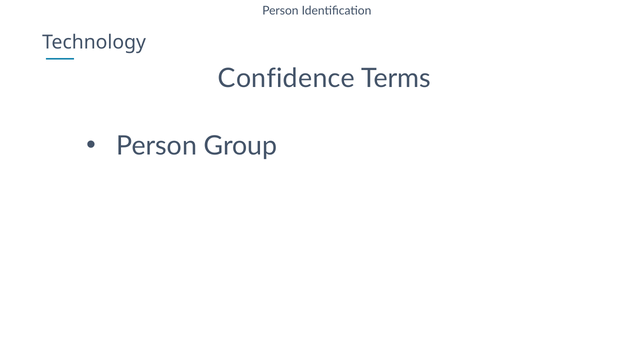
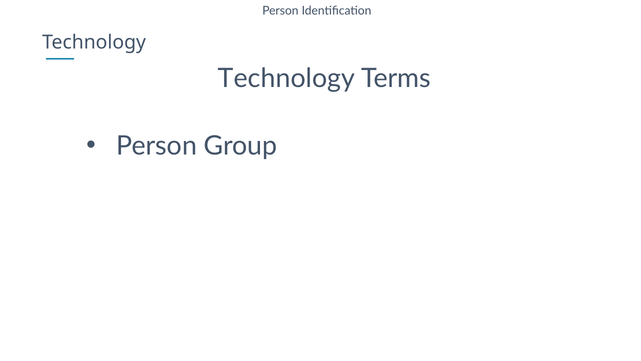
Confidence: Confidence -> Technology (286, 79)
